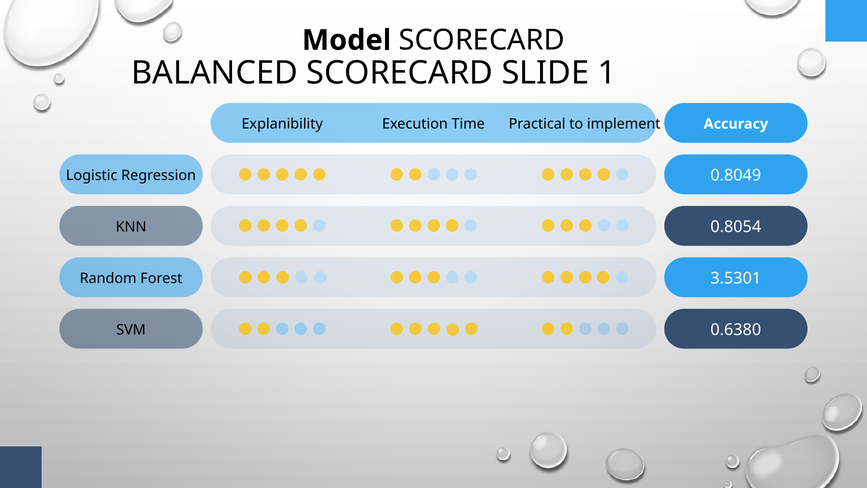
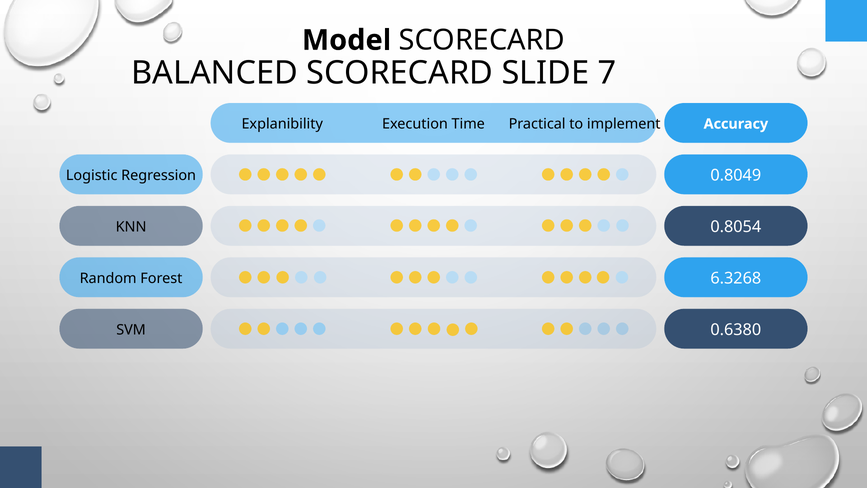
1: 1 -> 7 (607, 73)
3.5301: 3.5301 -> 6.3268 (736, 278)
